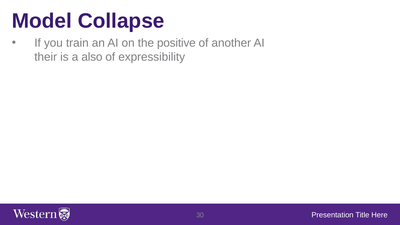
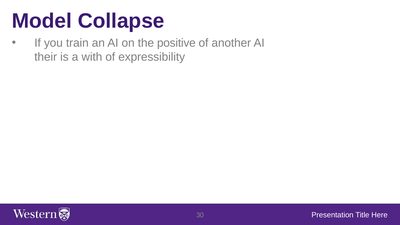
also: also -> with (92, 57)
